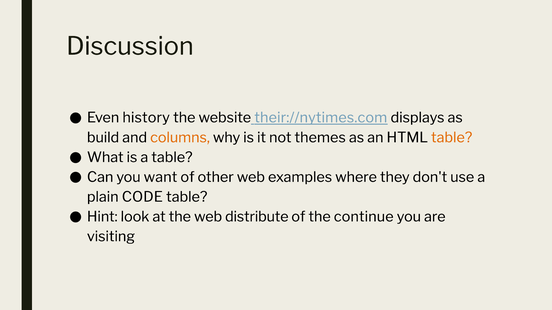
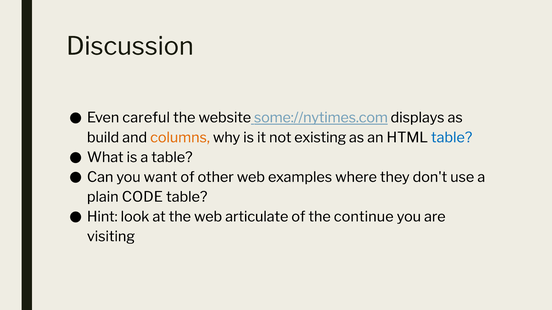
history: history -> careful (146, 118)
their://nytimes.com: their://nytimes.com -> some://nytimes.com (321, 118)
themes: themes -> existing (320, 138)
table colour: orange -> blue (452, 138)
distribute: distribute -> articulate (257, 217)
